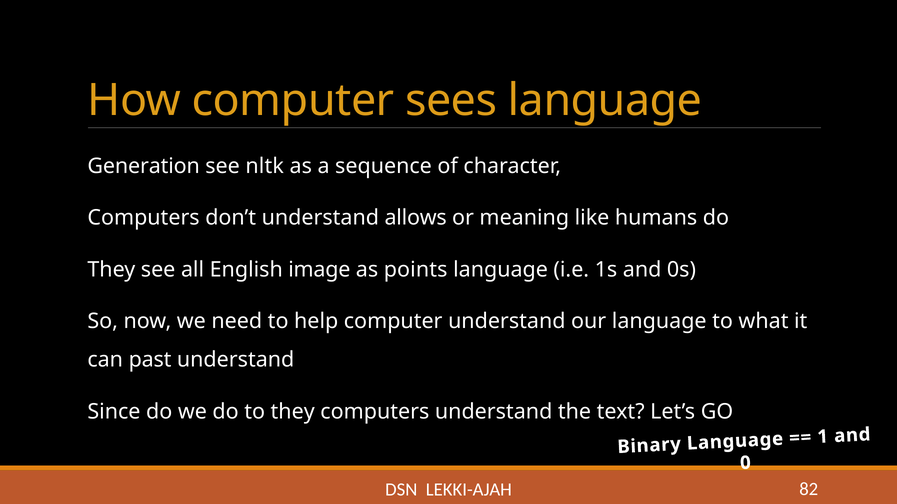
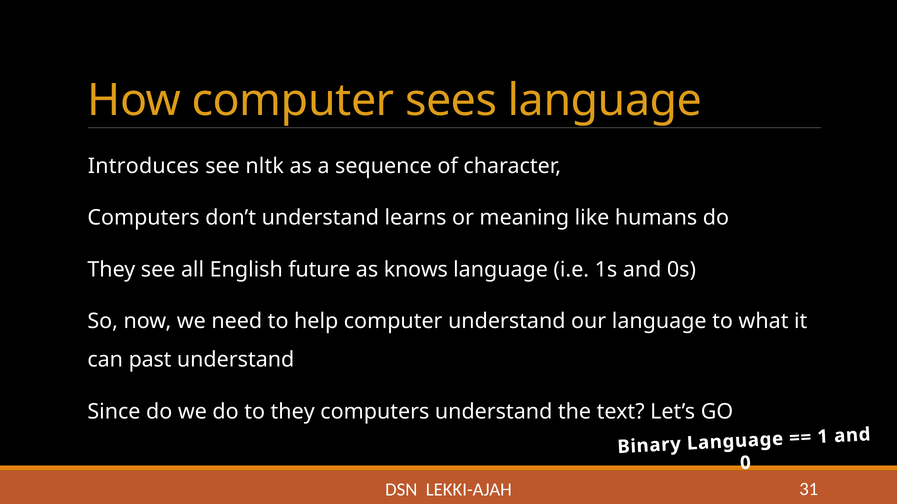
Generation: Generation -> Introduces (143, 166)
allows: allows -> learns (416, 218)
image: image -> future (319, 270)
points: points -> knows (416, 270)
82: 82 -> 31 (809, 490)
